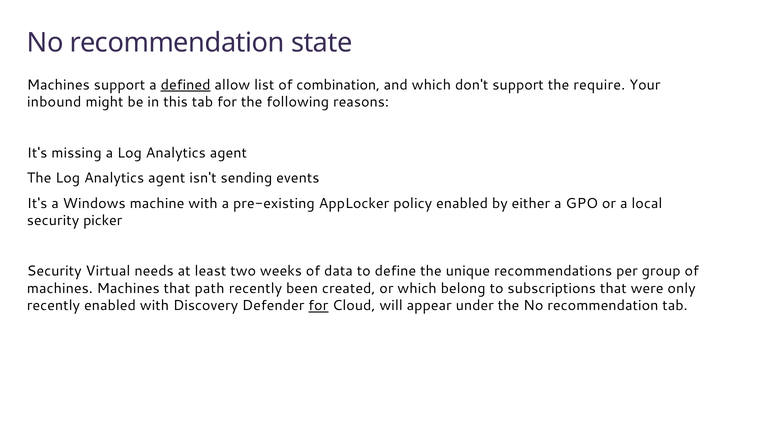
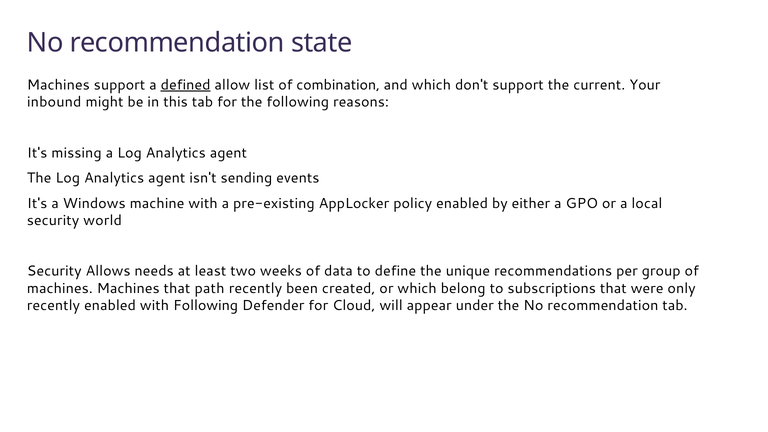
require: require -> current (599, 85)
picker: picker -> world (103, 221)
Virtual: Virtual -> Allows (108, 271)
with Discovery: Discovery -> Following (206, 306)
for underline: present -> none (318, 306)
